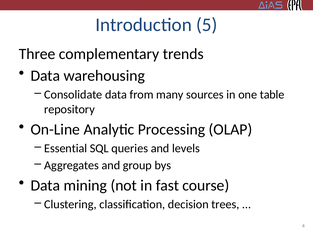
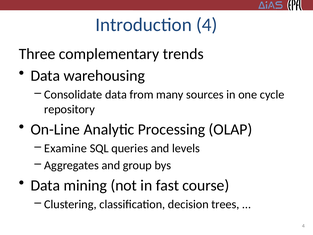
Introduction 5: 5 -> 4 (207, 25)
table: table -> cycle (272, 95)
Essential: Essential -> Examine (66, 148)
